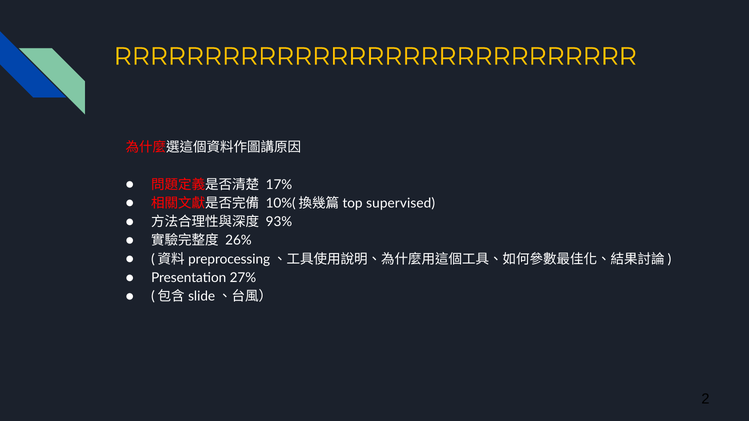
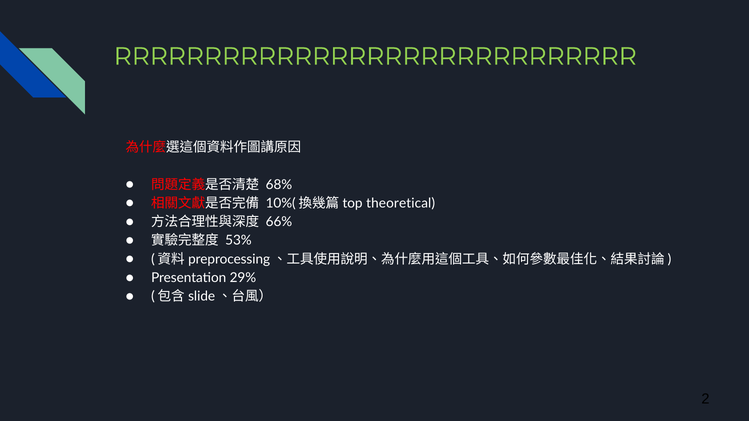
RRRRRRRRRRRRRRRRRRRRRRRRRRRRR colour: yellow -> light green (375, 56)
17%: 17% -> 68% (279, 185)
supervised: supervised -> theoretical (401, 203)
93%: 93% -> 66% (279, 222)
26%: 26% -> 53% (238, 241)
27%: 27% -> 29% (243, 278)
